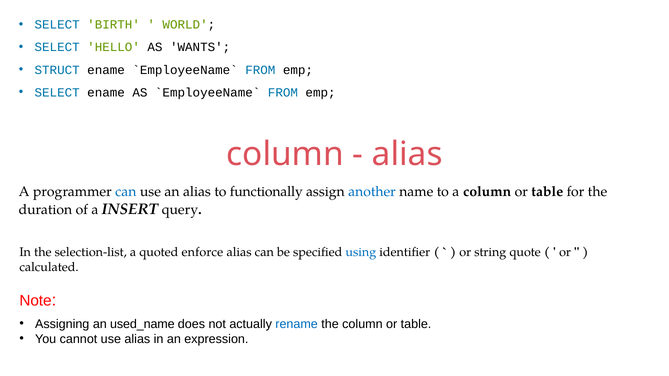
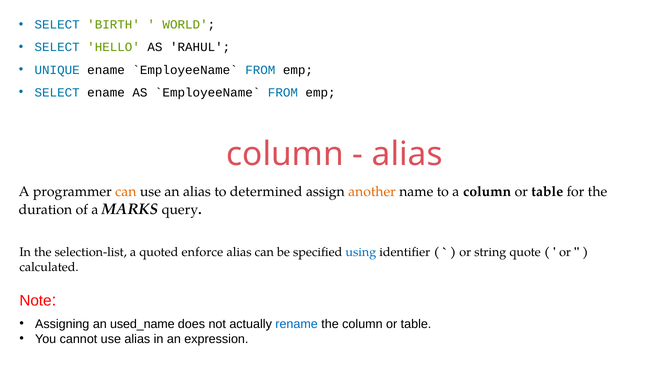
WANTS: WANTS -> RAHUL (200, 47)
STRUCT: STRUCT -> UNIQUE (57, 70)
can colour: blue -> orange (126, 192)
functionally: functionally -> determined (266, 192)
another colour: blue -> orange (372, 192)
INSERT: INSERT -> MARKS (130, 209)
